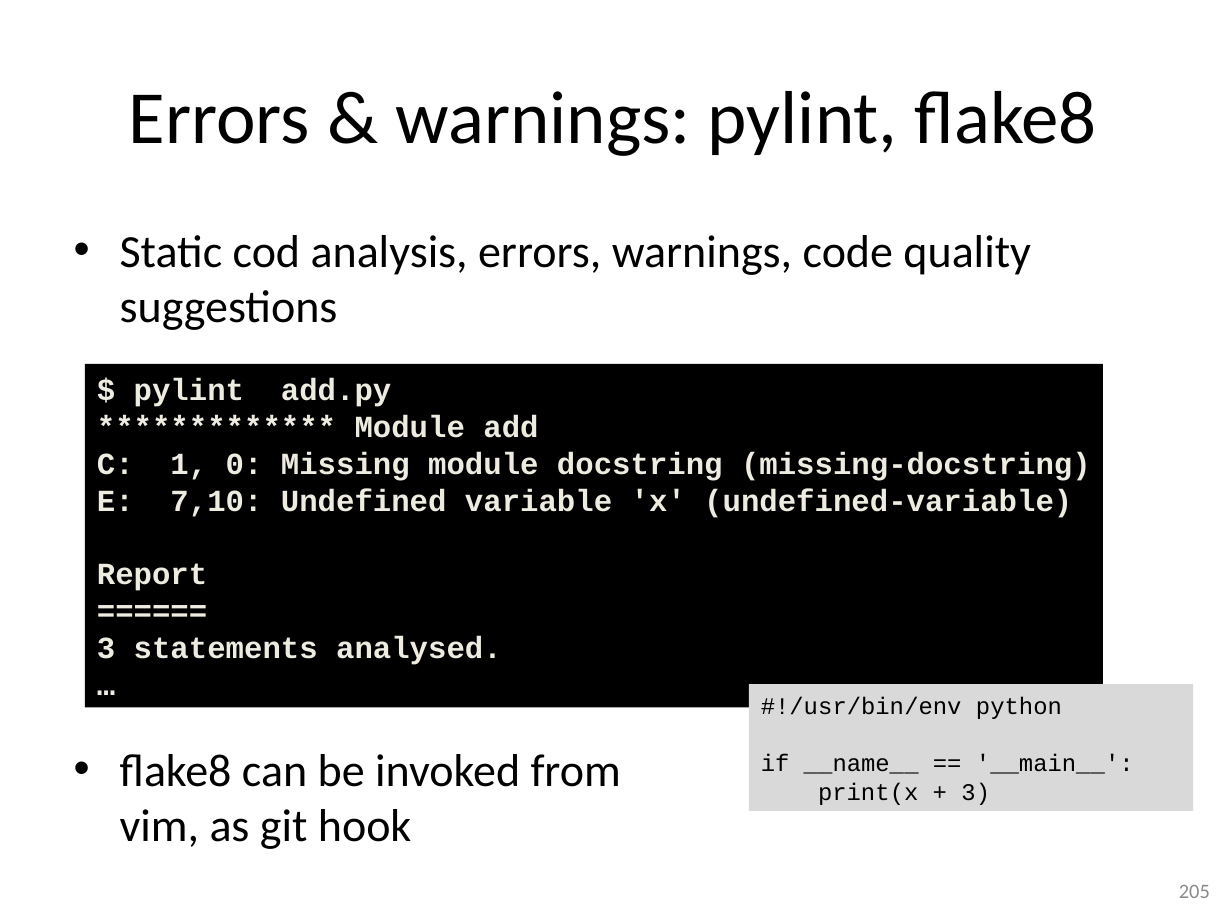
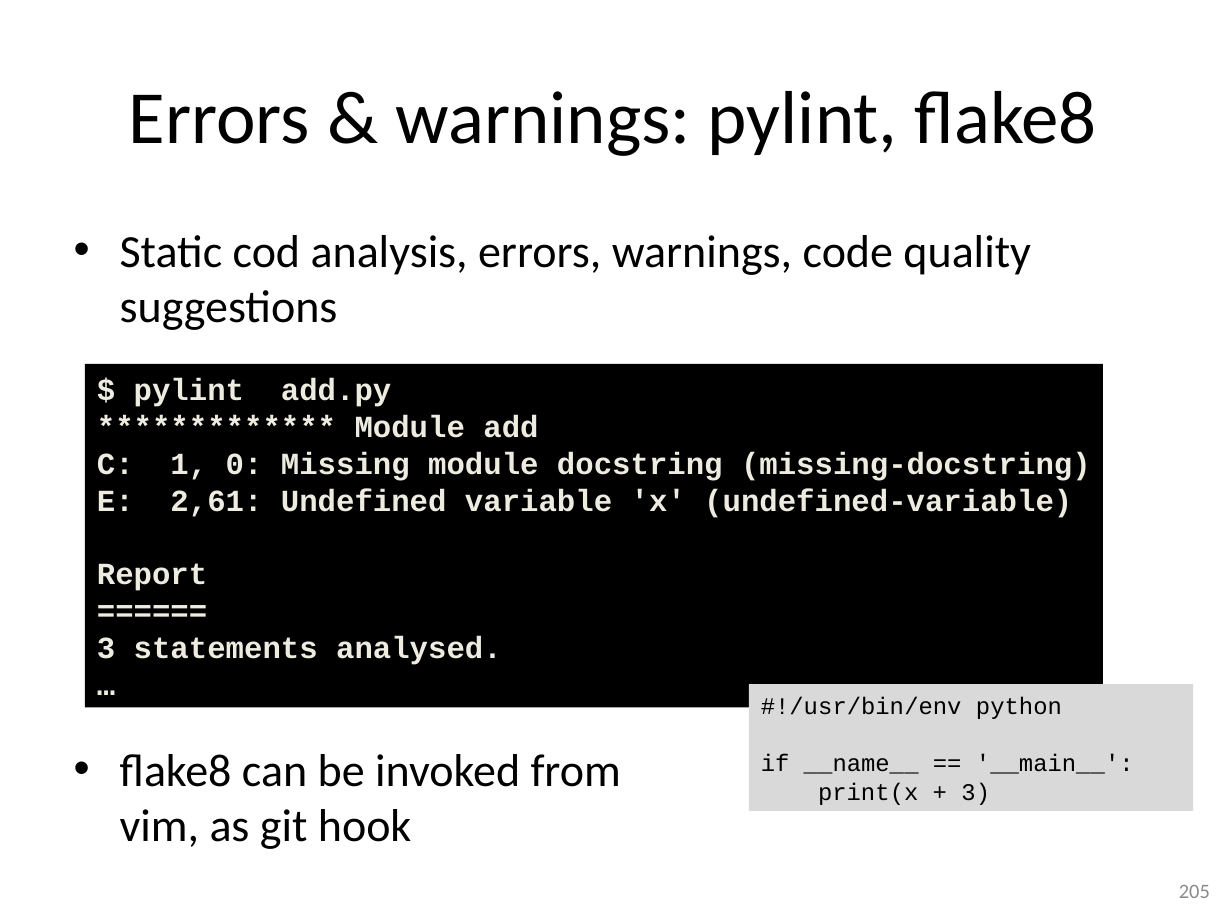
7,10: 7,10 -> 2,61 (216, 500)
